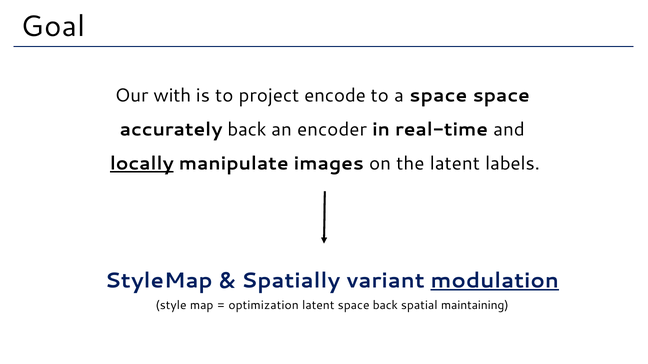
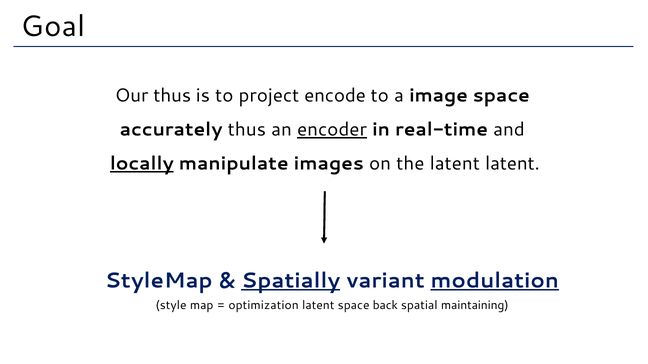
Our with: with -> thus (172, 96)
a space: space -> image (439, 96)
accurately back: back -> thus (247, 130)
encoder underline: none -> present (332, 130)
latent labels: labels -> latent (512, 164)
Spatially underline: none -> present (291, 281)
